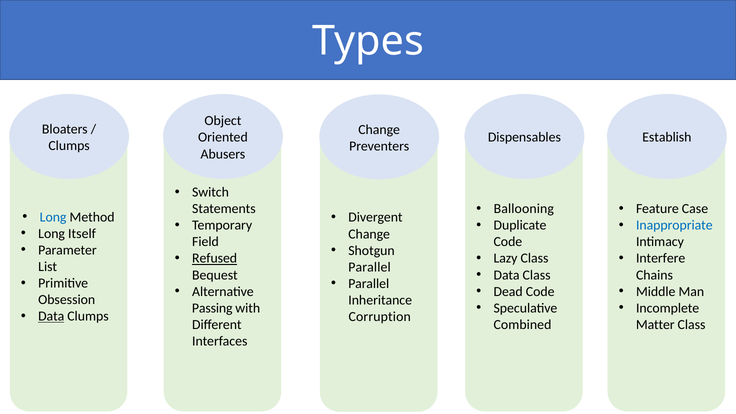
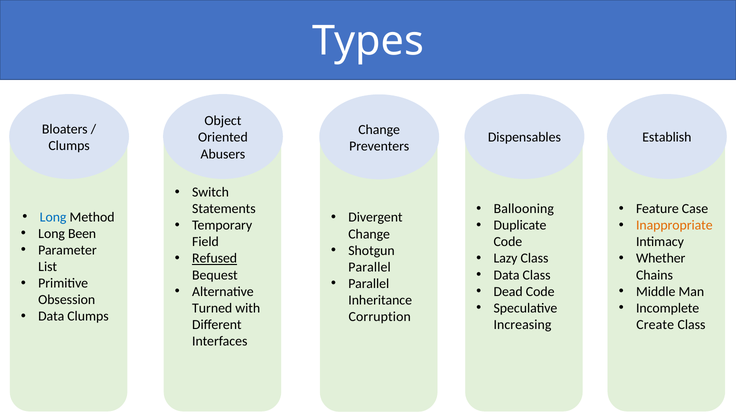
Inappropriate colour: blue -> orange (674, 225)
Long Itself: Itself -> Been (82, 234)
Interfere: Interfere -> Whether (661, 258)
Passing: Passing -> Turned (212, 308)
Data underline: present -> none (51, 316)
Combined: Combined -> Increasing (522, 325)
Matter: Matter -> Create (655, 325)
